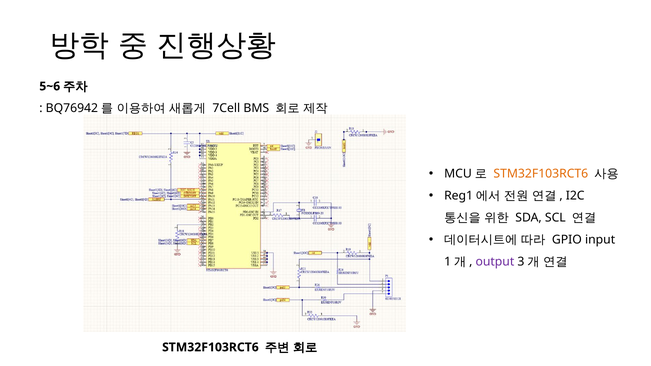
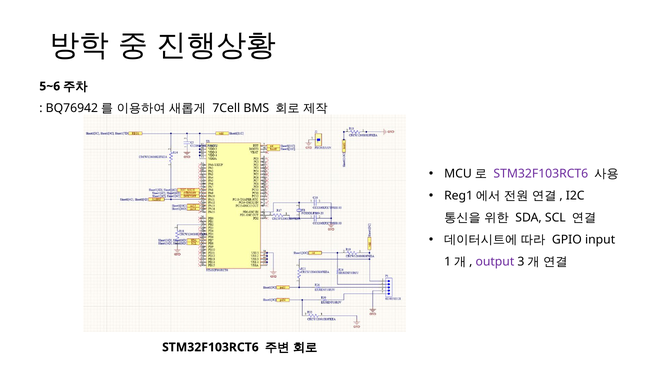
STM32F103RCT6 colour: orange -> purple (541, 174)
